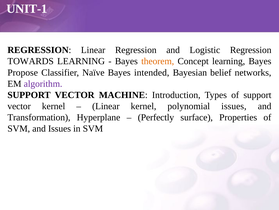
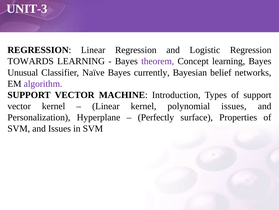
UNIT-1: UNIT-1 -> UNIT-3 (27, 9)
theorem colour: orange -> purple (158, 61)
Propose: Propose -> Unusual (23, 72)
intended: intended -> currently (152, 72)
Transformation: Transformation -> Personalization (39, 117)
